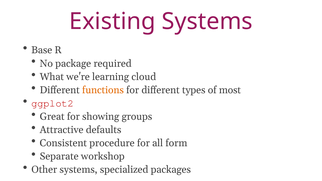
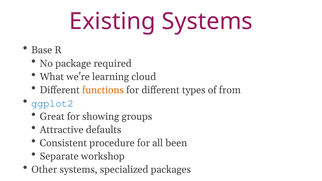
most: most -> from (230, 90)
ggplot2 colour: red -> blue (52, 103)
form: form -> been (176, 143)
